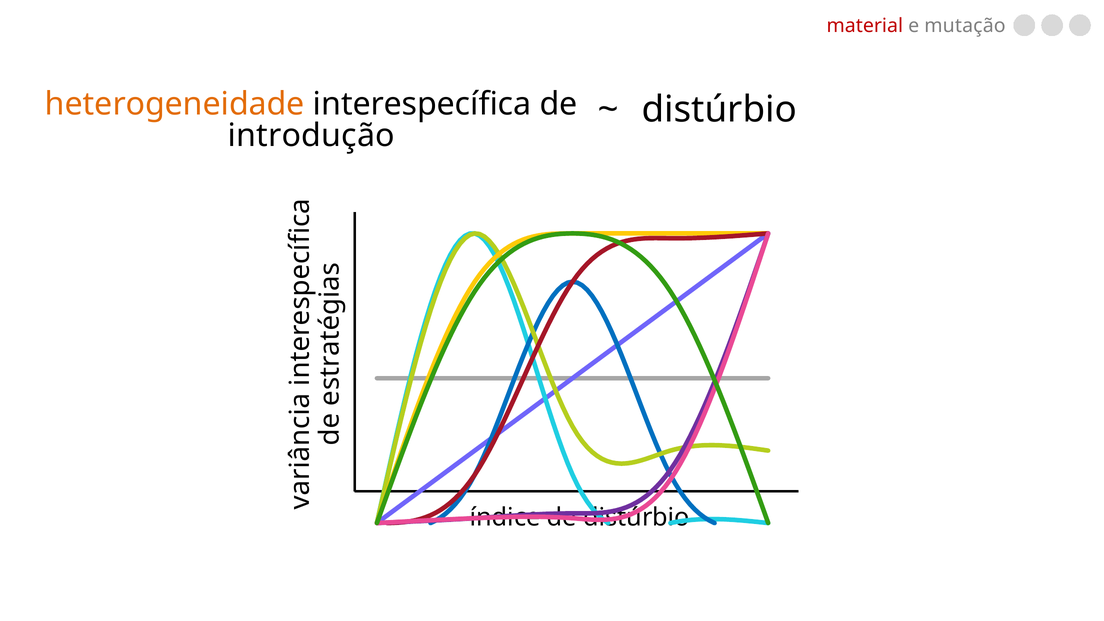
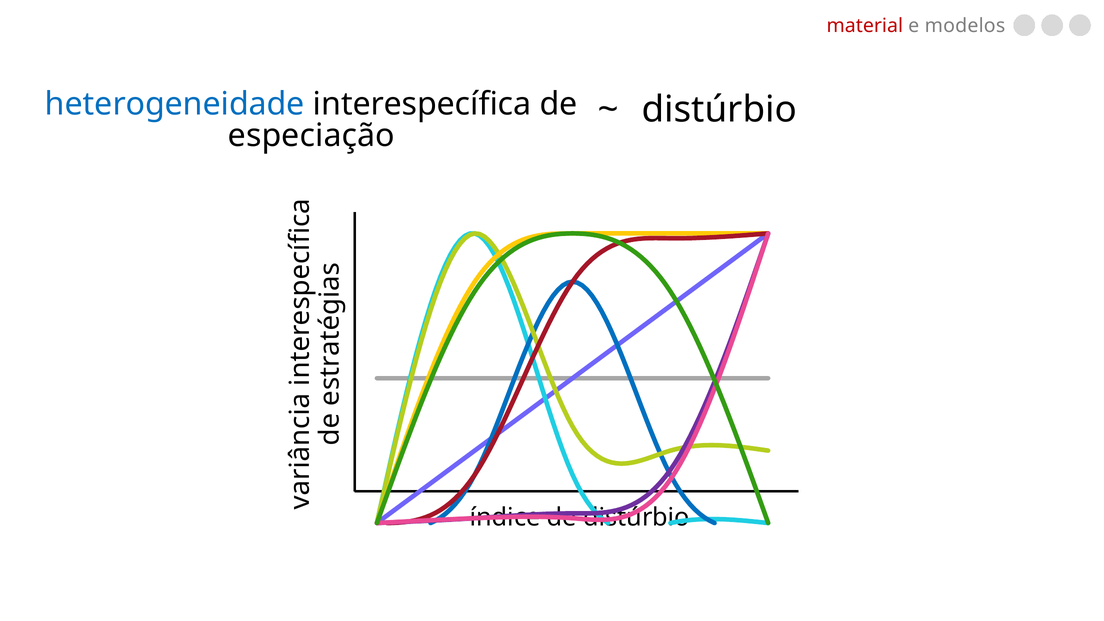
mutação: mutação -> modelos (965, 26)
heterogeneidade colour: orange -> blue (175, 104)
introdução: introdução -> especiação (311, 136)
